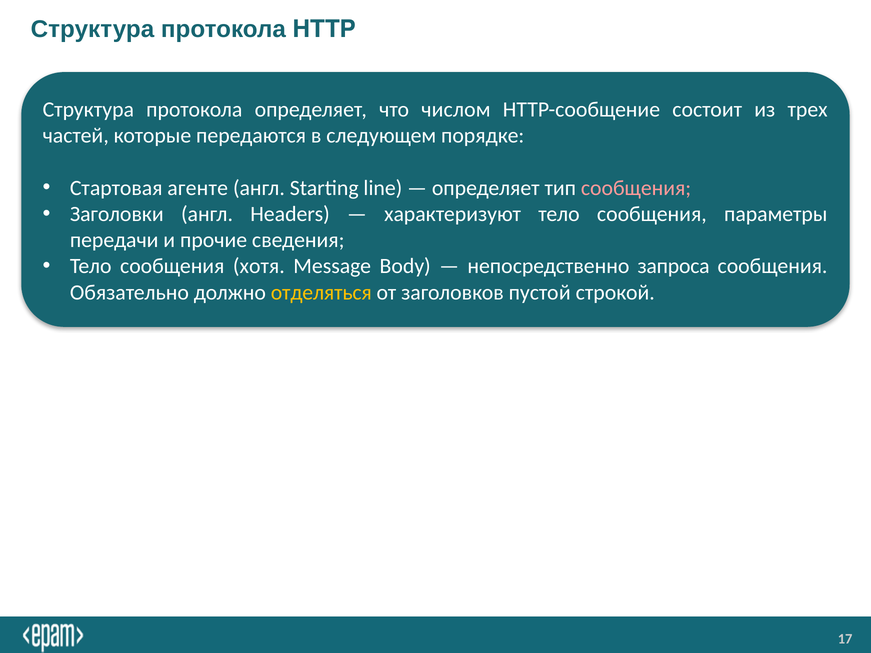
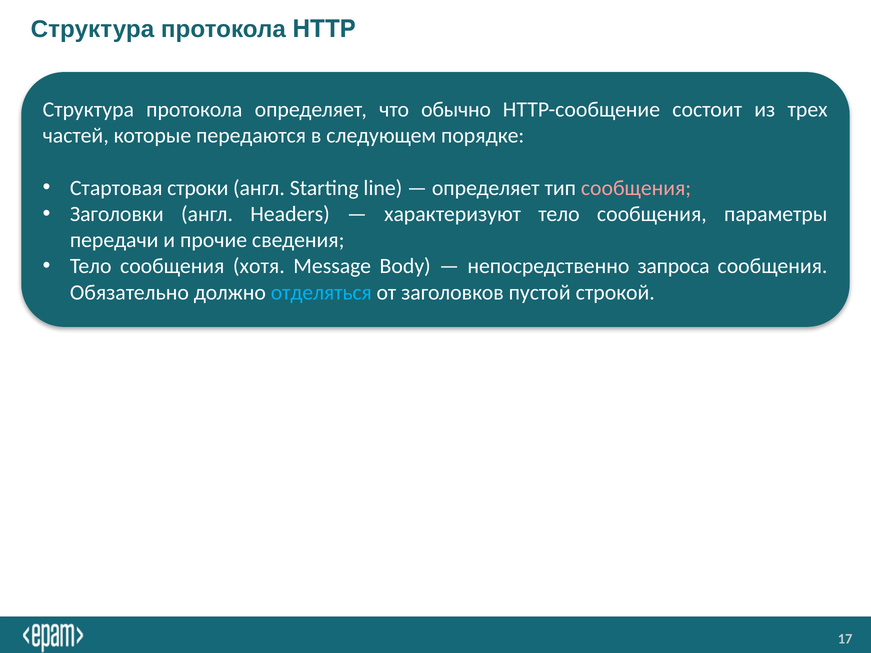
числом: числом -> обычно (456, 110)
агенте: агенте -> строки (198, 188)
отделяться colour: yellow -> light blue (321, 293)
